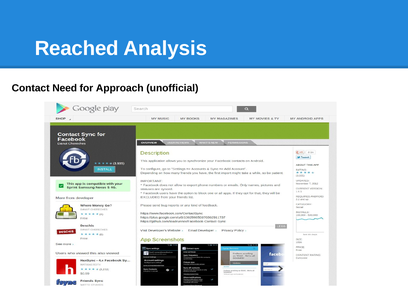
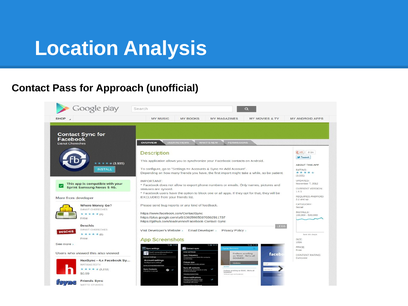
Reached: Reached -> Location (77, 48)
Need: Need -> Pass (65, 88)
